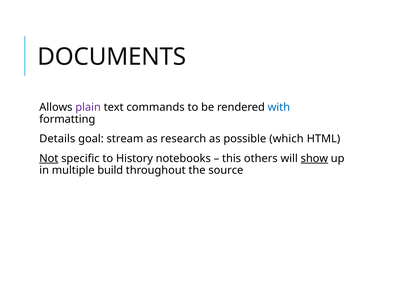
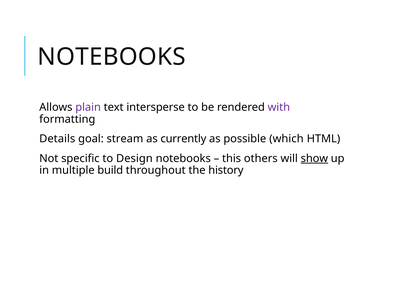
DOCUMENTS: DOCUMENTS -> NOTEBOOKS (112, 57)
commands: commands -> intersperse (156, 107)
with colour: blue -> purple (279, 107)
research: research -> currently (183, 139)
Not underline: present -> none (49, 158)
History: History -> Design (134, 158)
source: source -> history (226, 170)
